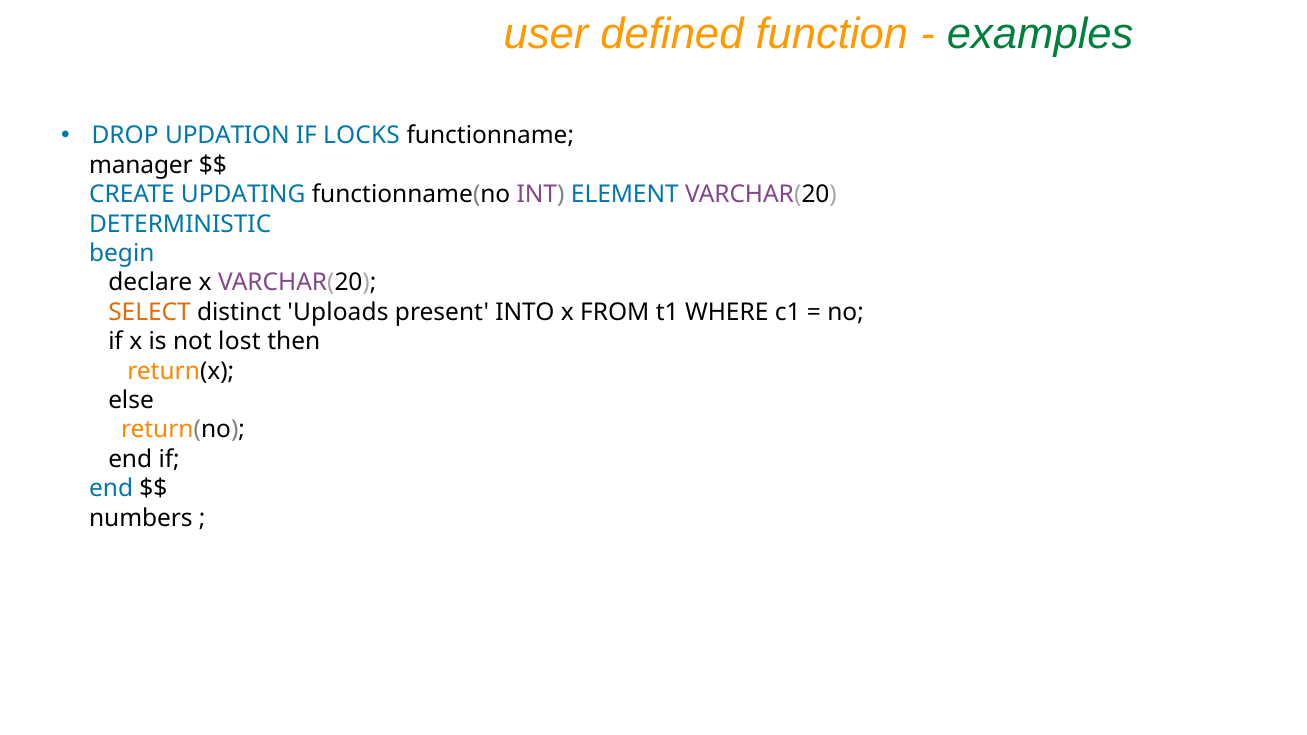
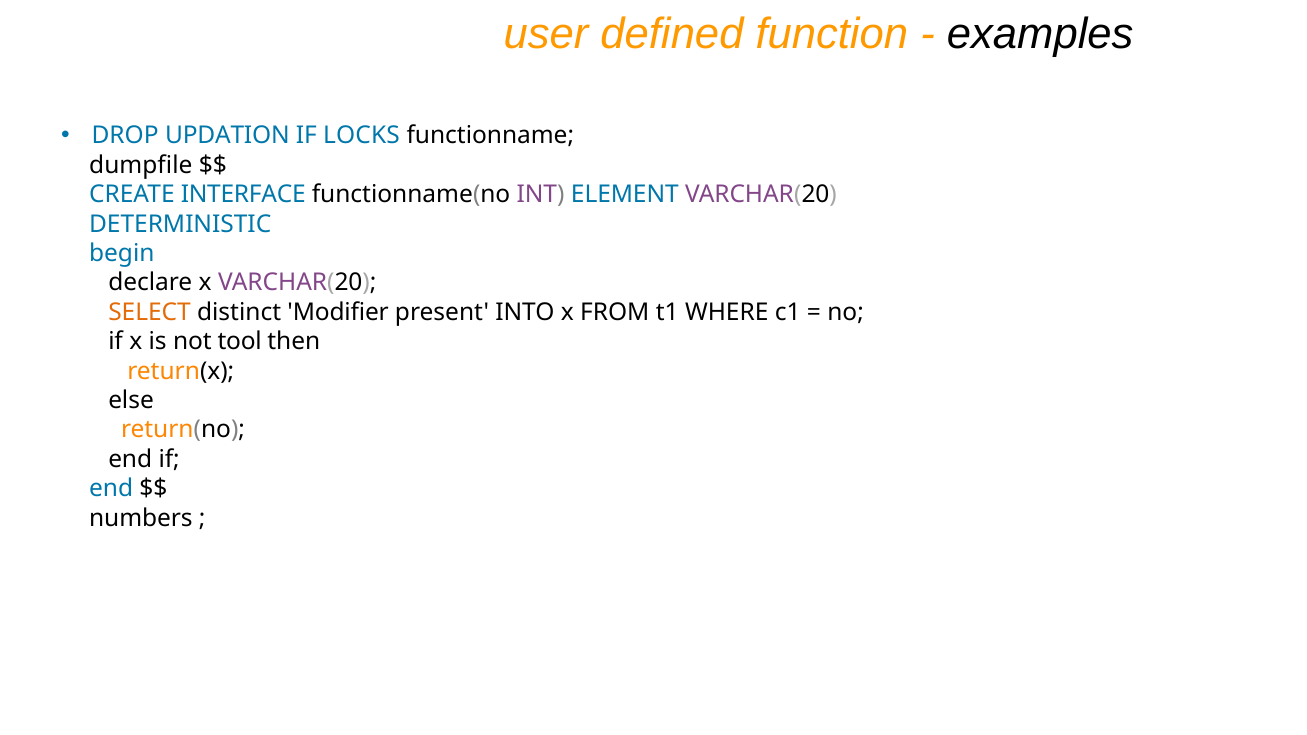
examples colour: green -> black (1040, 34)
manager: manager -> dumpfile (141, 165)
UPDATING: UPDATING -> INTERFACE (243, 195)
Uploads: Uploads -> Modifier (338, 312)
lost: lost -> tool (240, 342)
